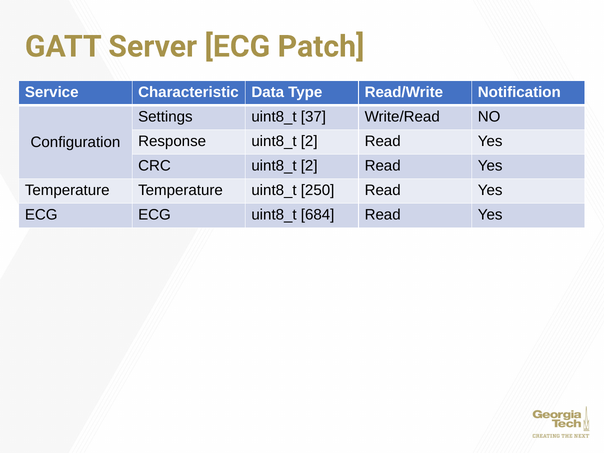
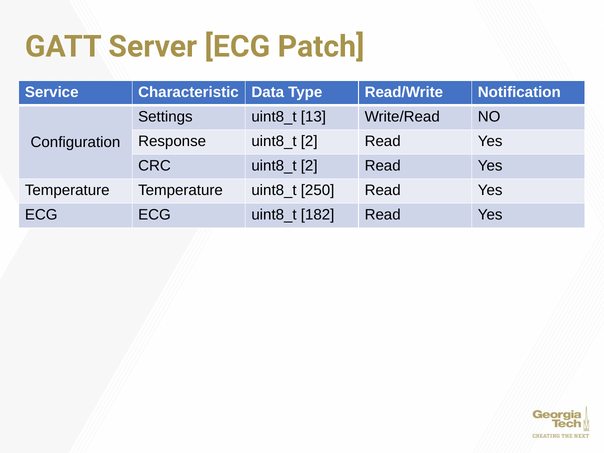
37: 37 -> 13 (313, 117)
684: 684 -> 182 (318, 215)
